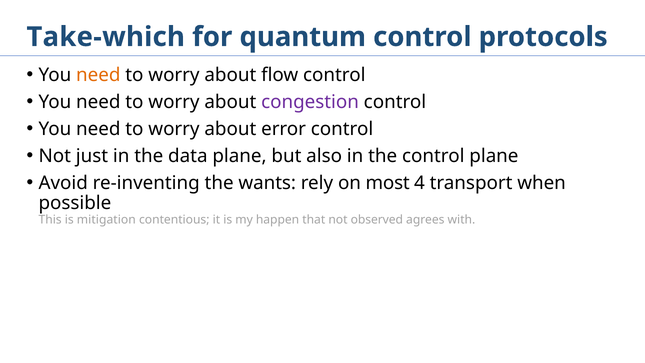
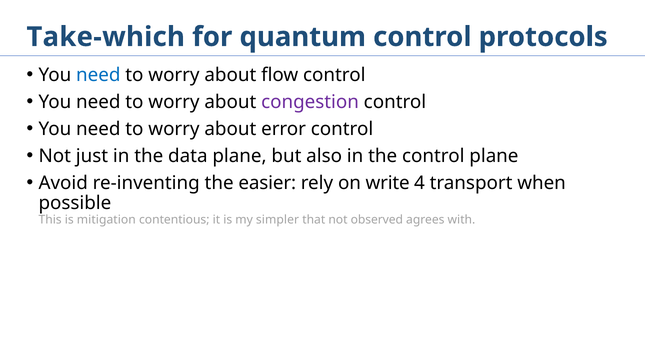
need colour: orange -> blue (98, 75)
wants: wants -> easier (267, 183)
most: most -> write (388, 183)
happen: happen -> simpler (277, 220)
